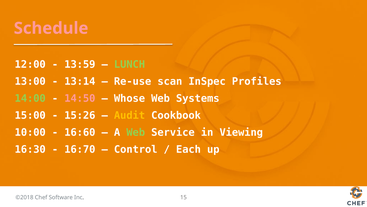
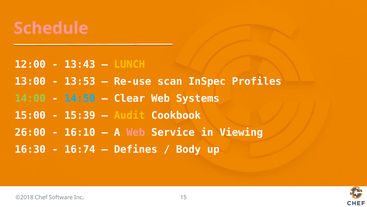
13:59: 13:59 -> 13:43 (80, 64)
LUNCH colour: light green -> yellow (130, 64)
13:14: 13:14 -> 13:53 (80, 81)
14:50 colour: pink -> light blue (80, 98)
Whose: Whose -> Clear (130, 98)
15:26: 15:26 -> 15:39 (80, 115)
10:00: 10:00 -> 26:00 (30, 132)
16:60: 16:60 -> 16:10 (80, 132)
Web colour: light green -> pink (136, 132)
16:70: 16:70 -> 16:74 (80, 149)
Control: Control -> Defines (136, 149)
Each: Each -> Body (188, 149)
